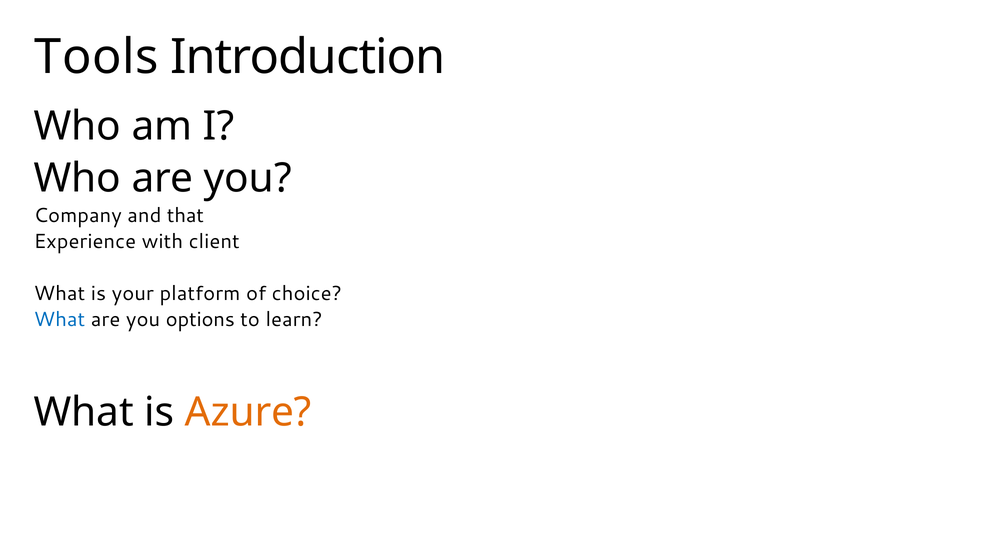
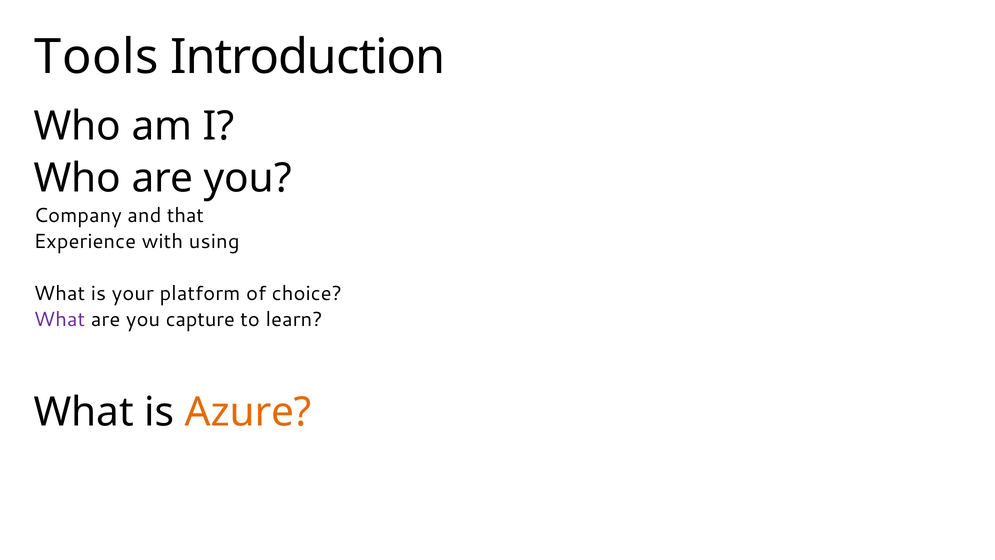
client: client -> using (214, 241)
What colour: blue -> purple (59, 319)
options: options -> capture (200, 319)
